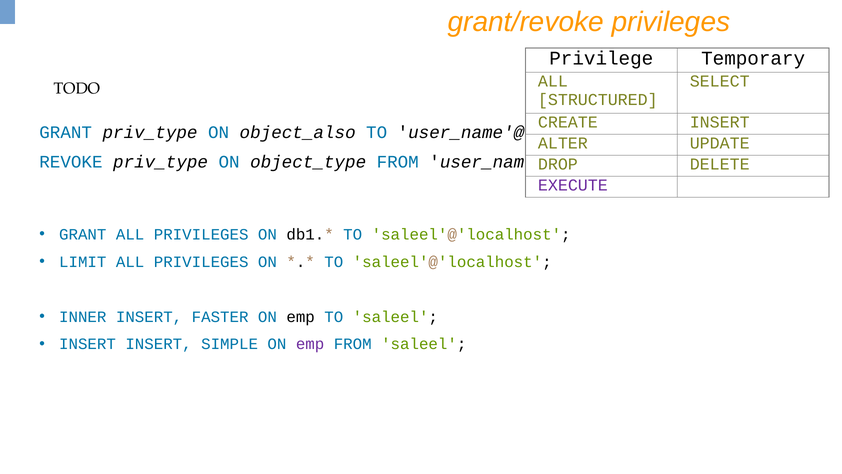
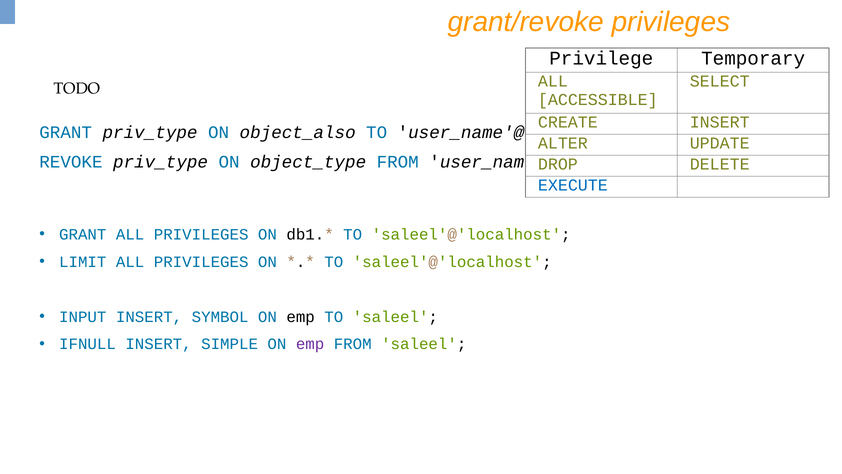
STRUCTURED: STRUCTURED -> ACCESSIBLE (598, 100)
EXECUTE colour: purple -> blue (573, 185)
INNER: INNER -> INPUT (83, 317)
FASTER: FASTER -> SYMBOL (220, 317)
INSERT: INSERT -> IFNULL (87, 344)
